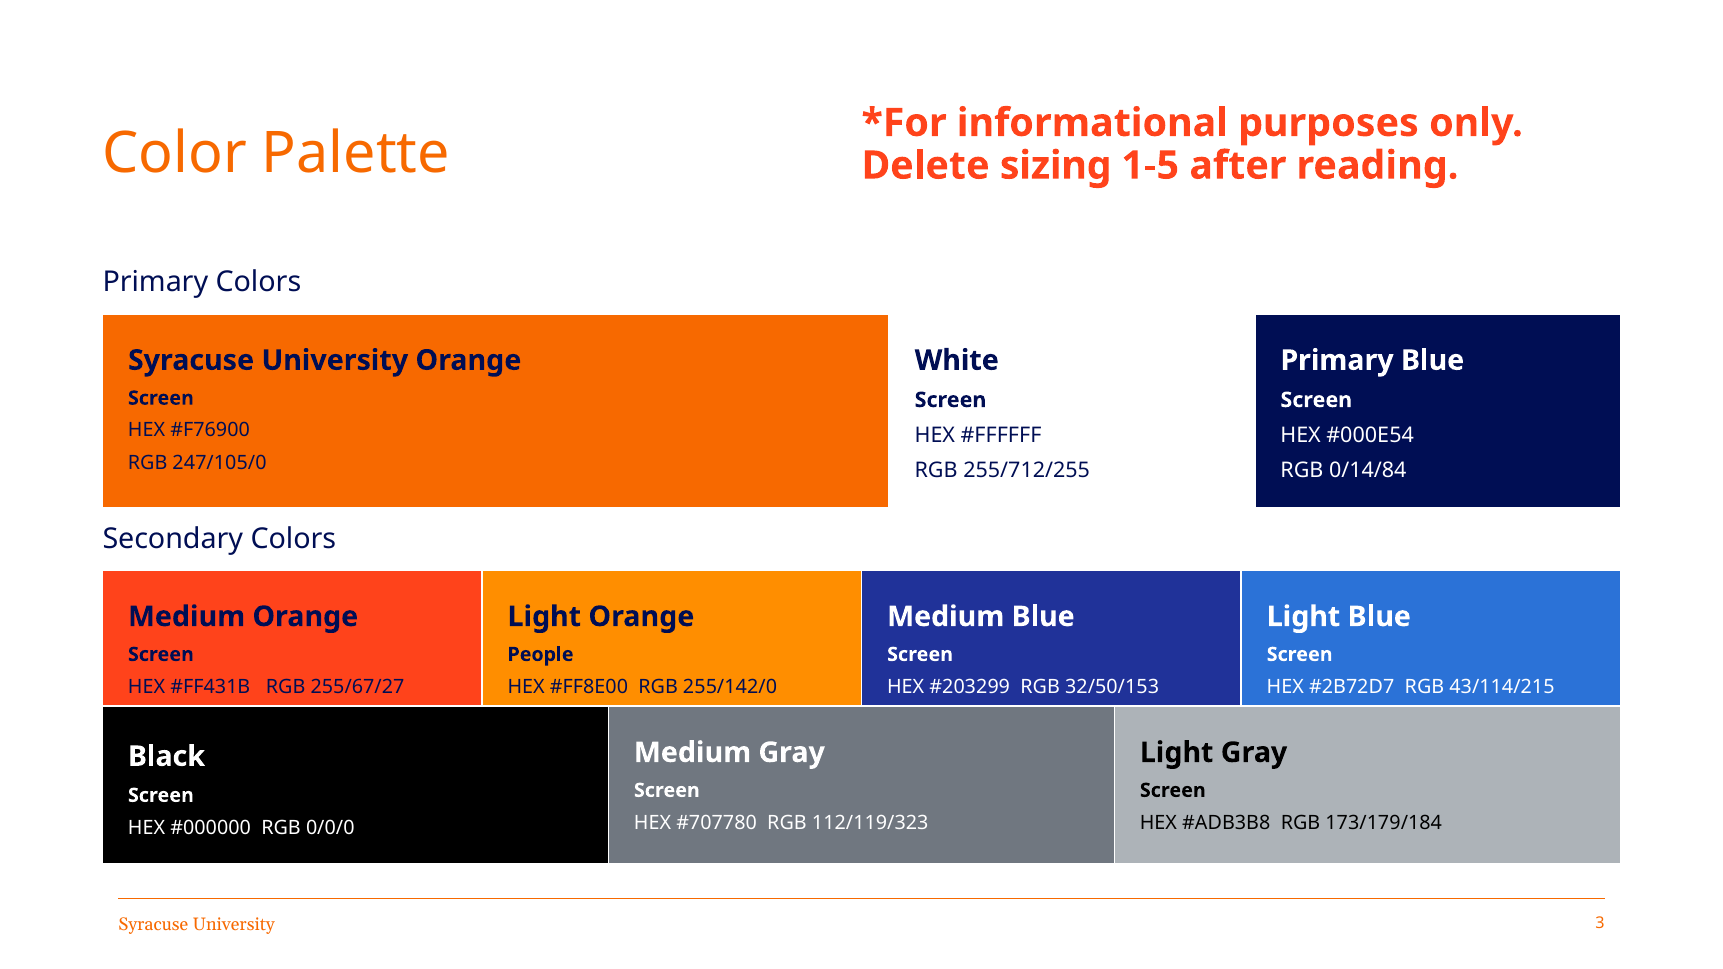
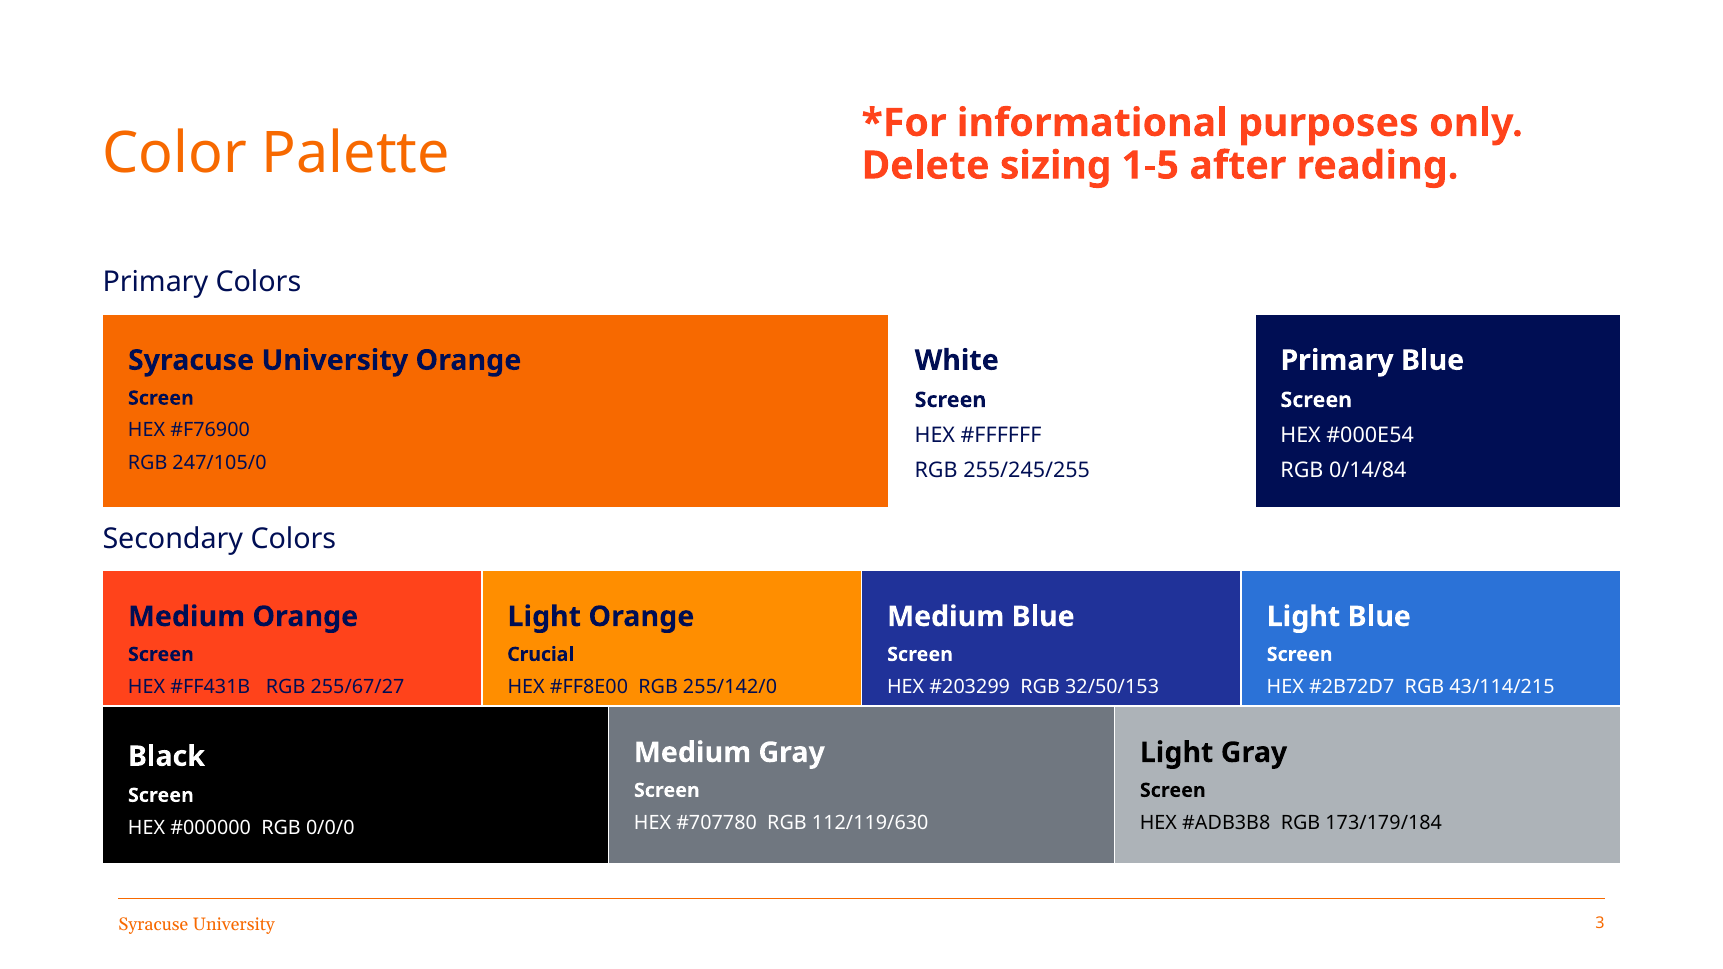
255/712/255: 255/712/255 -> 255/245/255 (1027, 470)
People: People -> Crucial (541, 655)
112/119/323: 112/119/323 -> 112/119/630 (870, 823)
